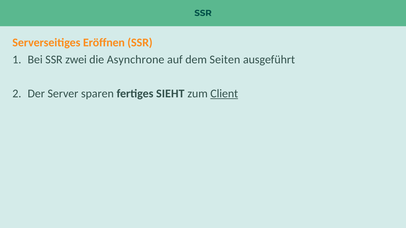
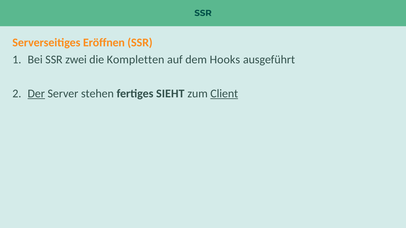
Asynchrone: Asynchrone -> Kompletten (136, 60)
Seiten: Seiten -> Hooks (225, 60)
Der underline: none -> present (36, 94)
sparen: sparen -> stehen (97, 94)
